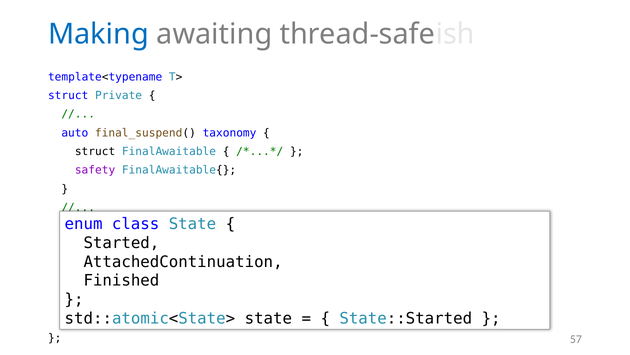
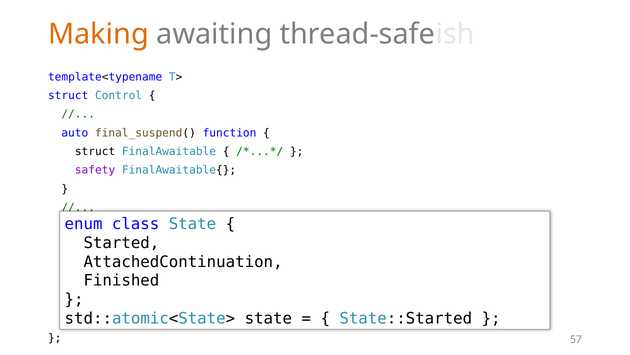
Making colour: blue -> orange (98, 34)
Private: Private -> Control (119, 95)
taxonomy: taxonomy -> function (230, 133)
